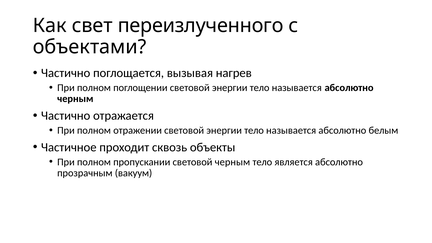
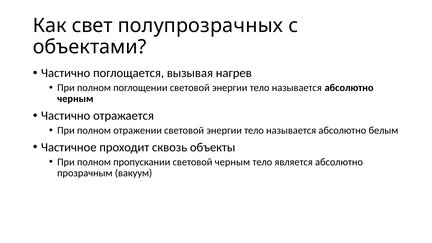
переизлученного: переизлученного -> полупрозрачных (200, 26)
